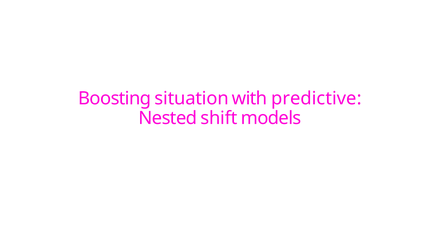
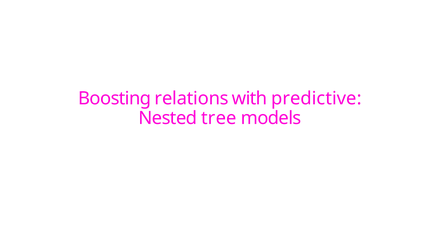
situation: situation -> relations (192, 99)
shift: shift -> tree (219, 118)
